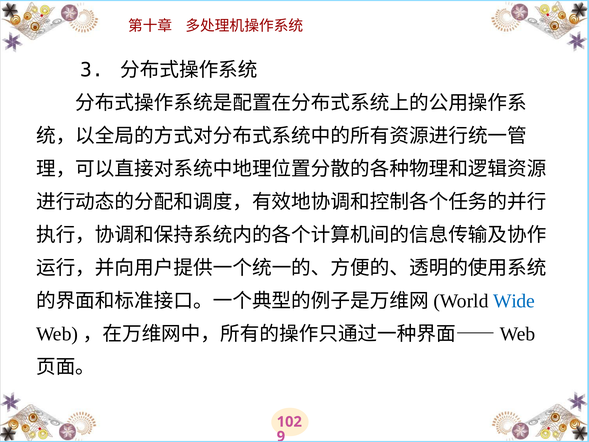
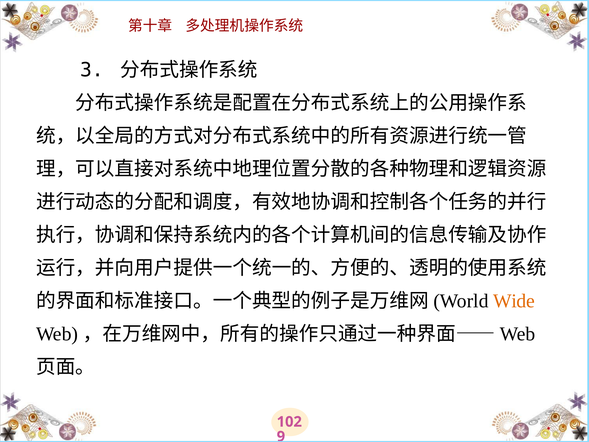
Wide colour: blue -> orange (514, 301)
